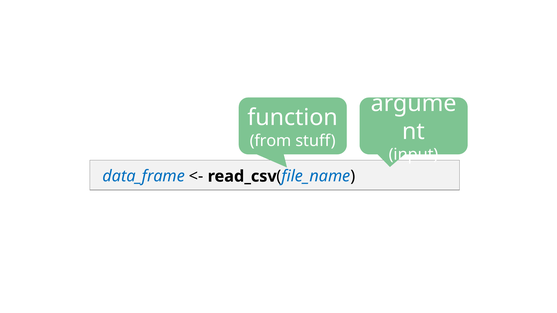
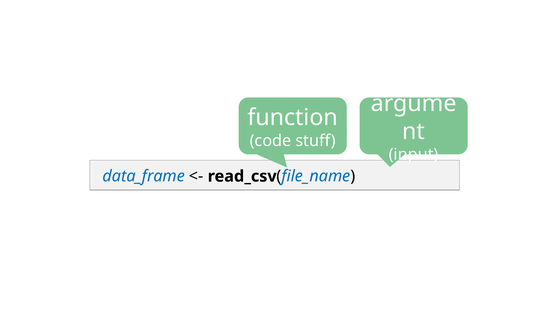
from: from -> code (271, 141)
